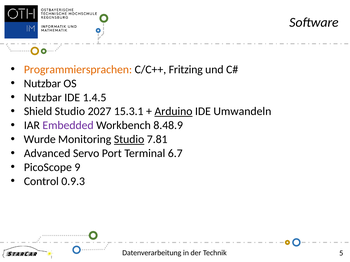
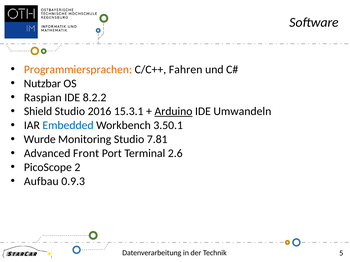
Fritzing: Fritzing -> Fahren (186, 70)
Nutzbar: Nutzbar -> Raspian (43, 98)
1.4.5: 1.4.5 -> 8.2.2 (95, 98)
2027: 2027 -> 2016 (100, 112)
Embedded colour: purple -> blue (68, 126)
8.48.9: 8.48.9 -> 3.50.1 (168, 126)
Studio underline: present -> none (129, 140)
Servo: Servo -> Front (86, 154)
6.7: 6.7 -> 2.6 (175, 154)
9: 9 -> 2 (77, 168)
Control: Control -> Aufbau (41, 182)
